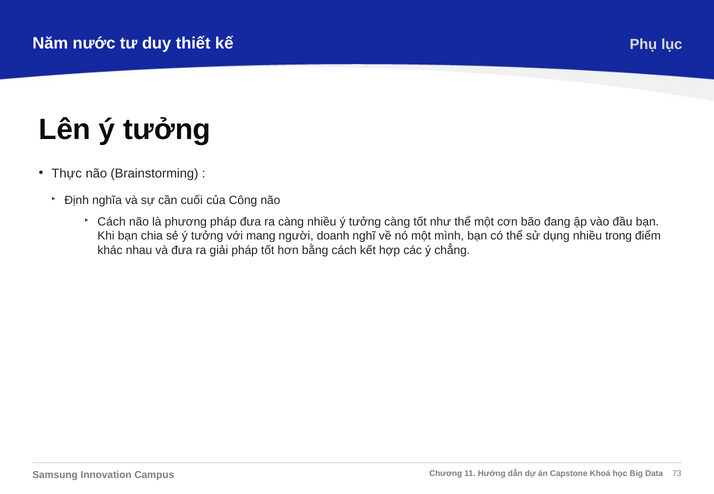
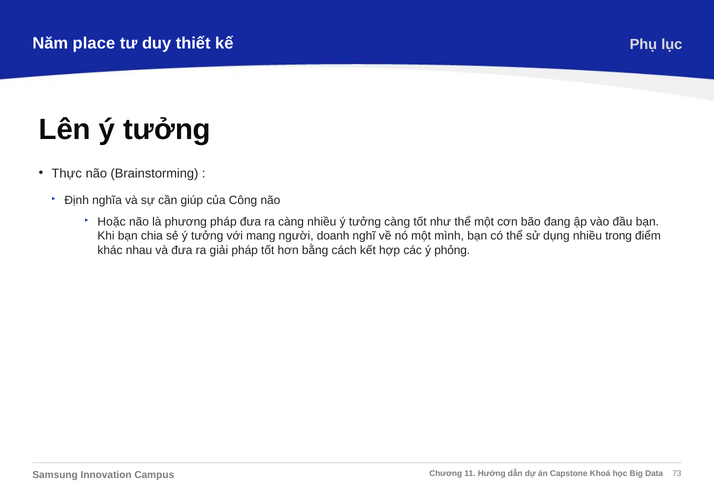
nước: nước -> place (94, 43)
cuối: cuối -> giúp (192, 200)
Cách: Cách -> Hoặc (112, 222)
chẳng: chẳng -> phỏng (452, 250)
